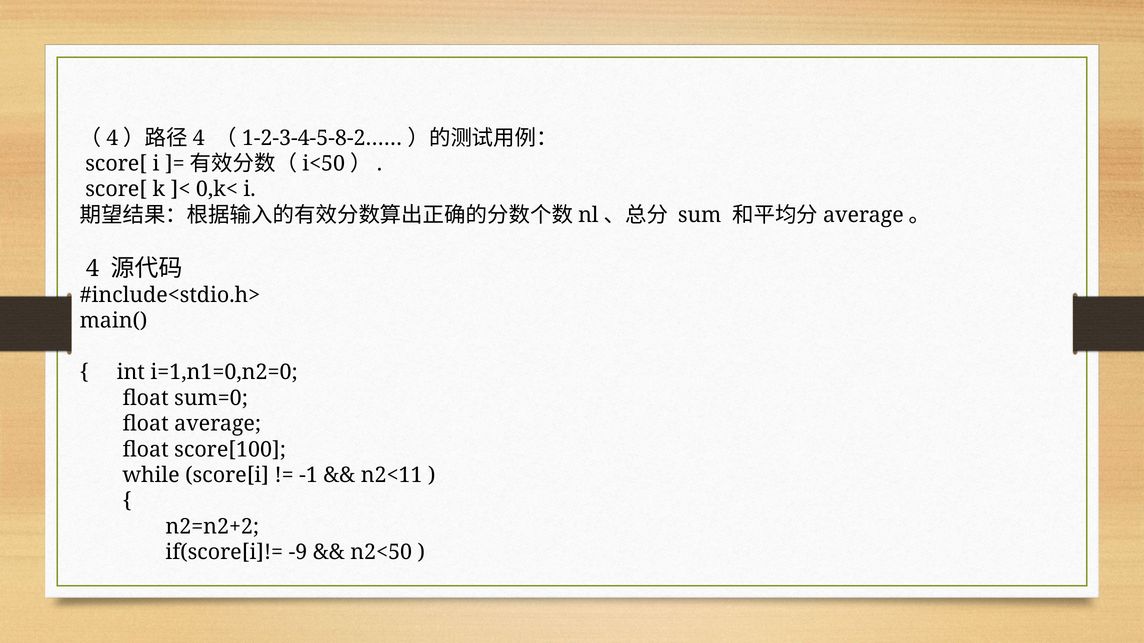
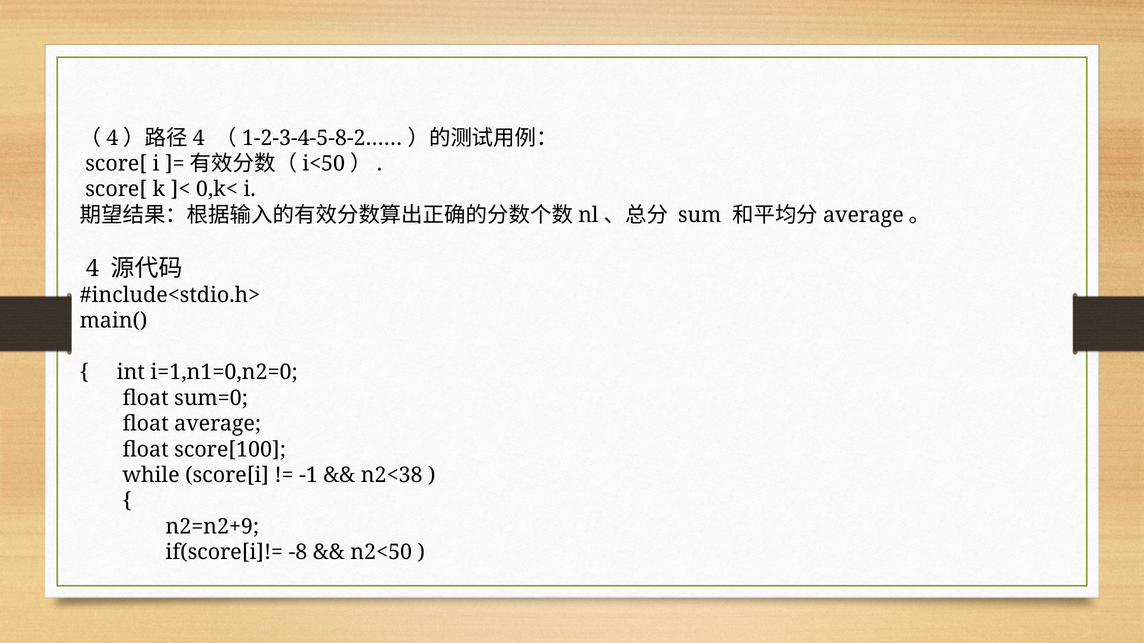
n2<11: n2<11 -> n2<38 (392, 476)
n2=n2+2: n2=n2+2 -> n2=n2+9 (212, 527)
-9: -9 -> -8 (298, 553)
